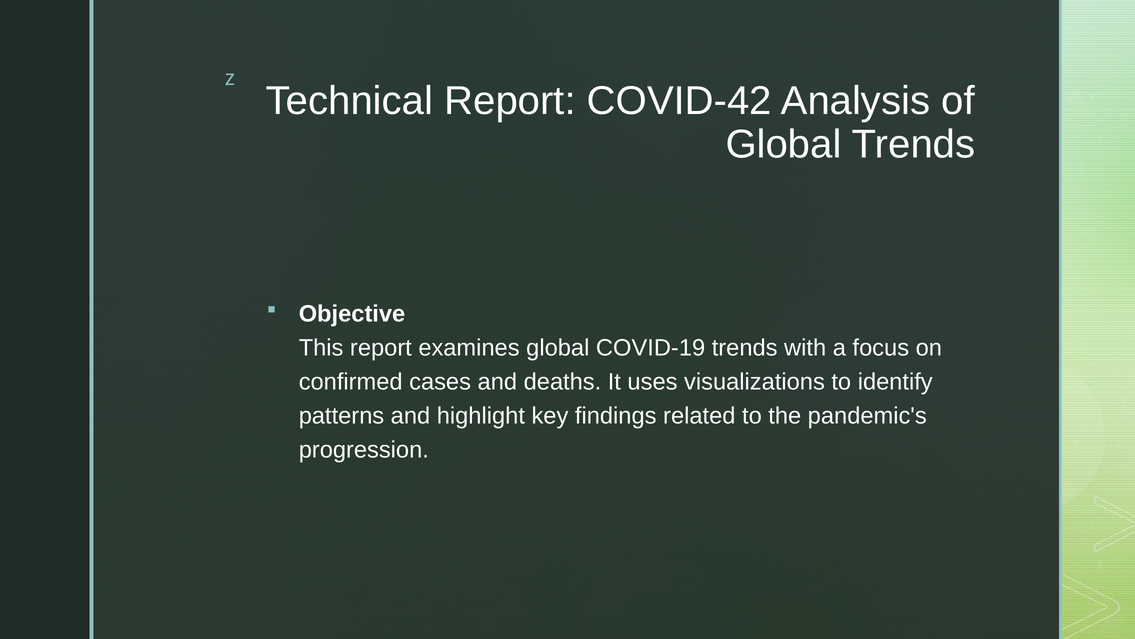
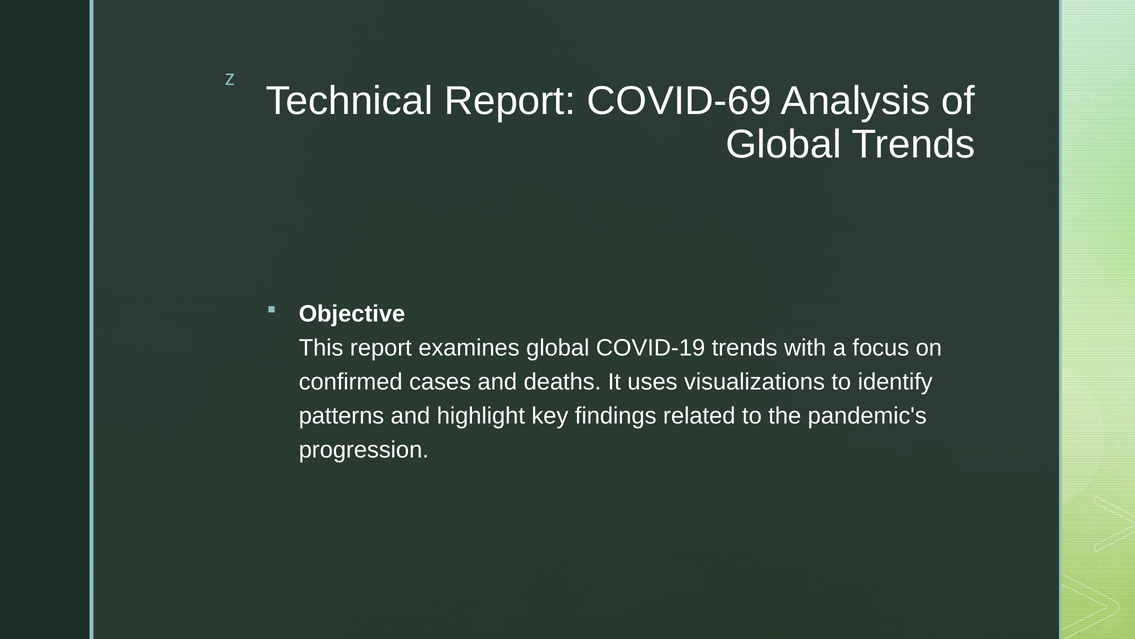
COVID-42: COVID-42 -> COVID-69 (679, 101)
